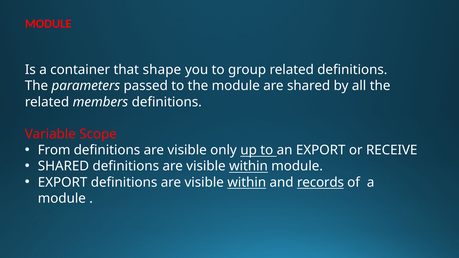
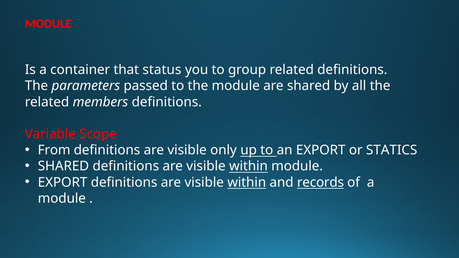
shape: shape -> status (162, 70)
RECEIVE: RECEIVE -> STATICS (392, 150)
